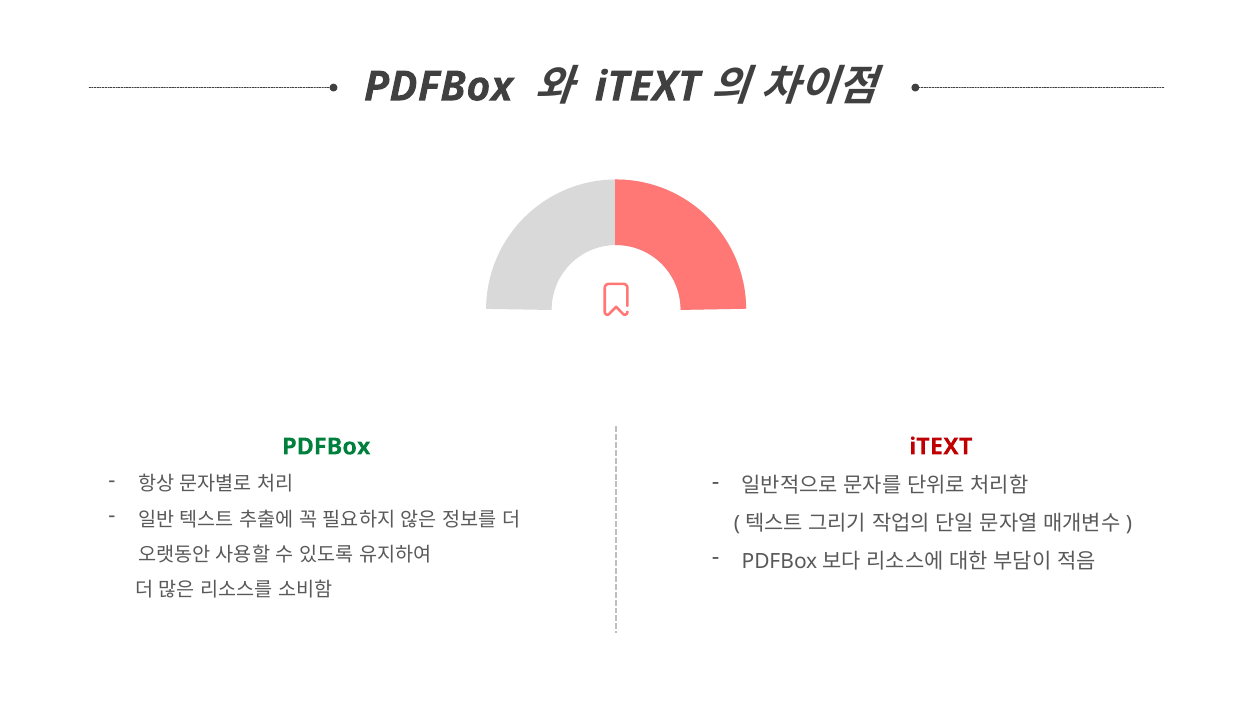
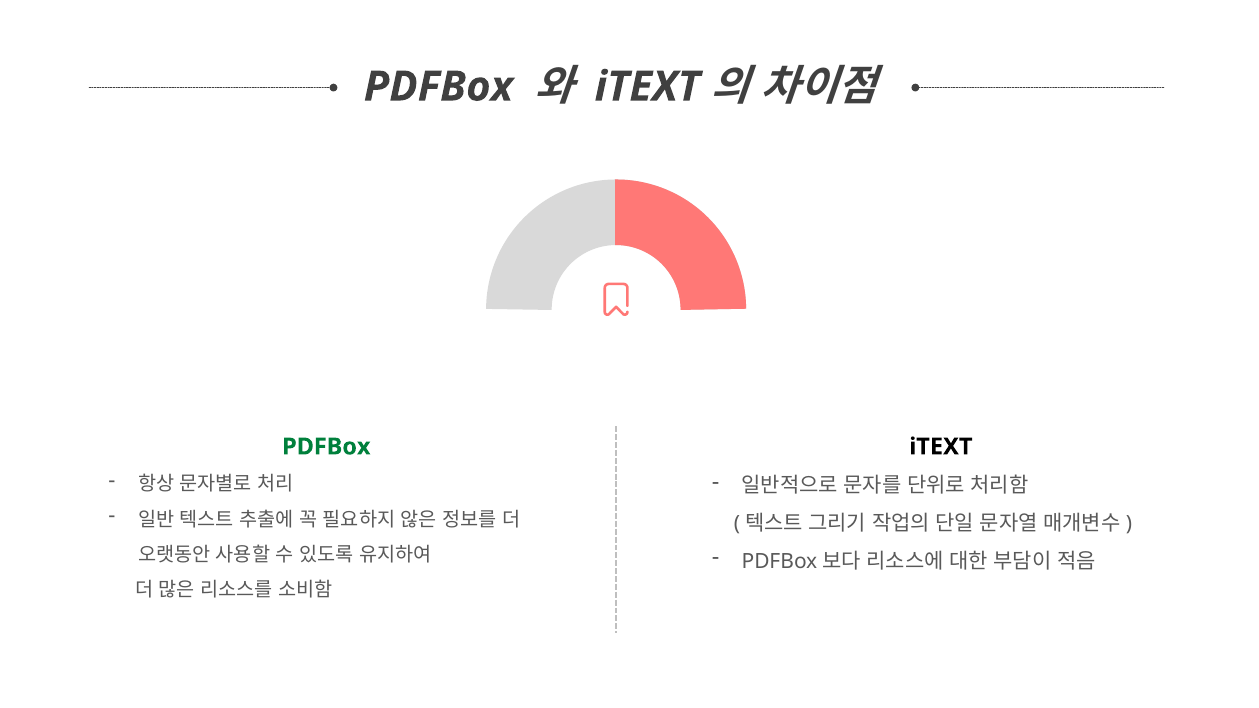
iTEXT colour: red -> black (941, 447)
